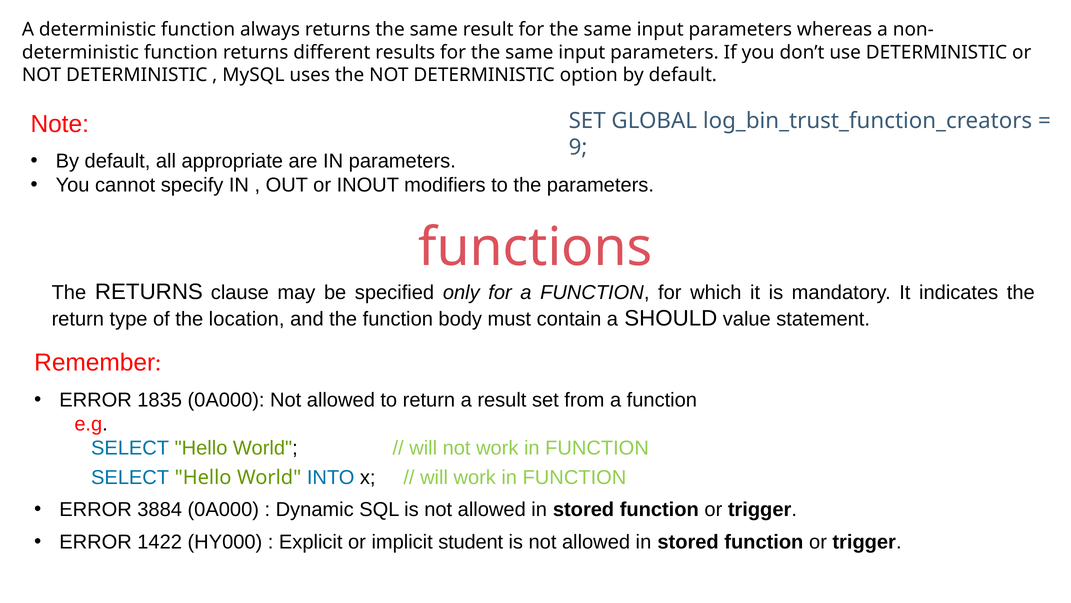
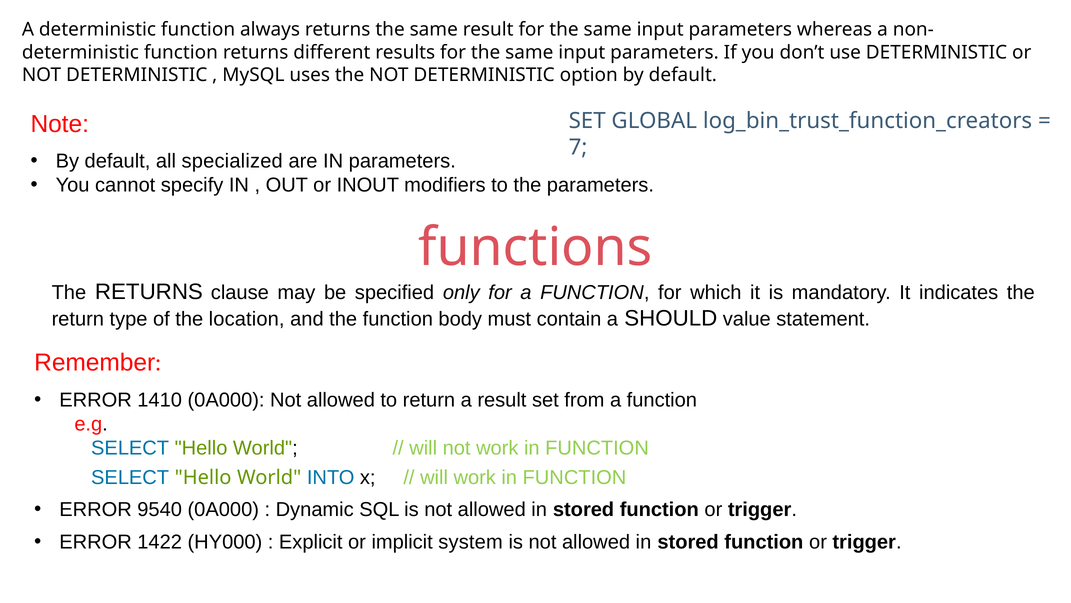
9: 9 -> 7 (578, 147)
appropriate: appropriate -> specialized (232, 161)
1835: 1835 -> 1410 (160, 400)
3884: 3884 -> 9540 (160, 509)
student: student -> system (471, 541)
